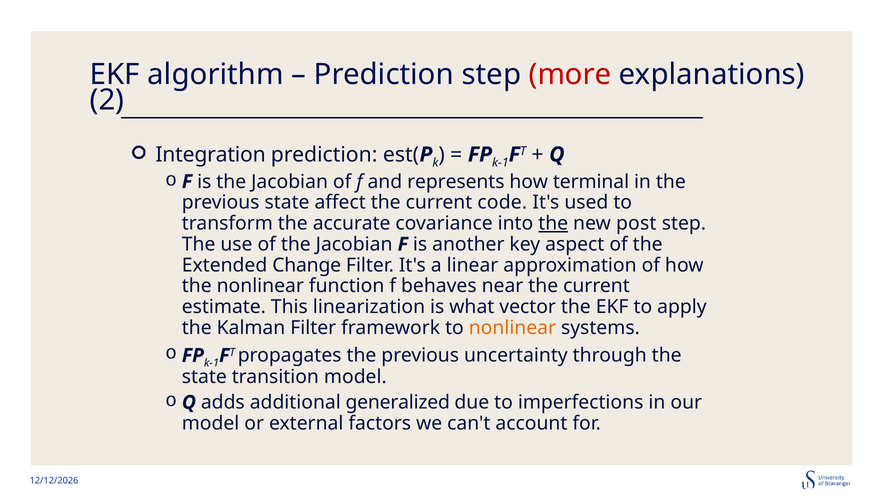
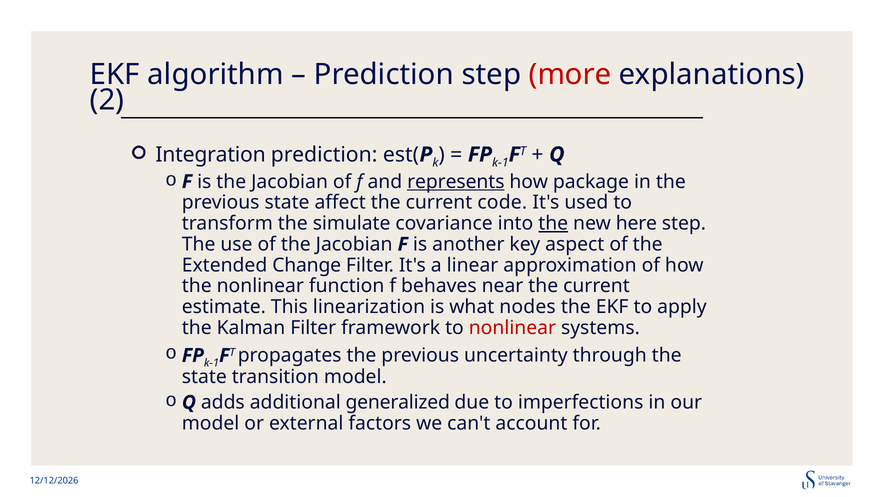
represents underline: none -> present (456, 182)
terminal: terminal -> package (591, 182)
accurate: accurate -> simulate (352, 223)
post: post -> here (636, 223)
vector: vector -> nodes (528, 307)
nonlinear colour: orange -> red (512, 328)
